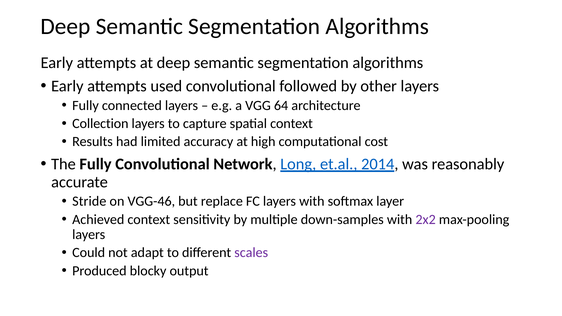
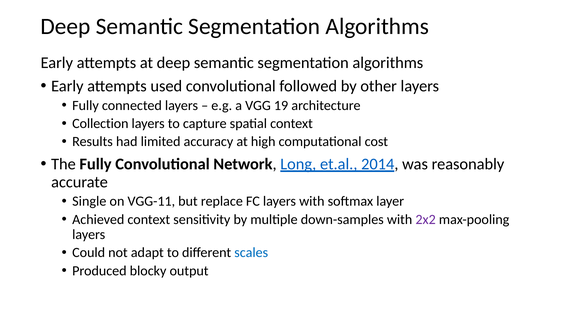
64: 64 -> 19 (281, 106)
Stride: Stride -> Single (89, 201)
VGG-46: VGG-46 -> VGG-11 (151, 201)
scales colour: purple -> blue (251, 253)
